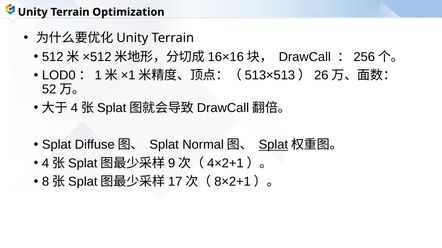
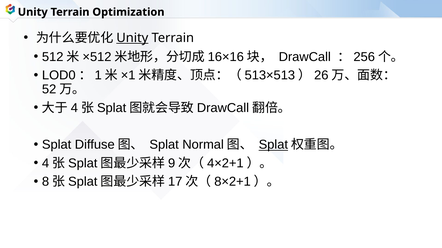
Unity underline: none -> present (132, 38)
